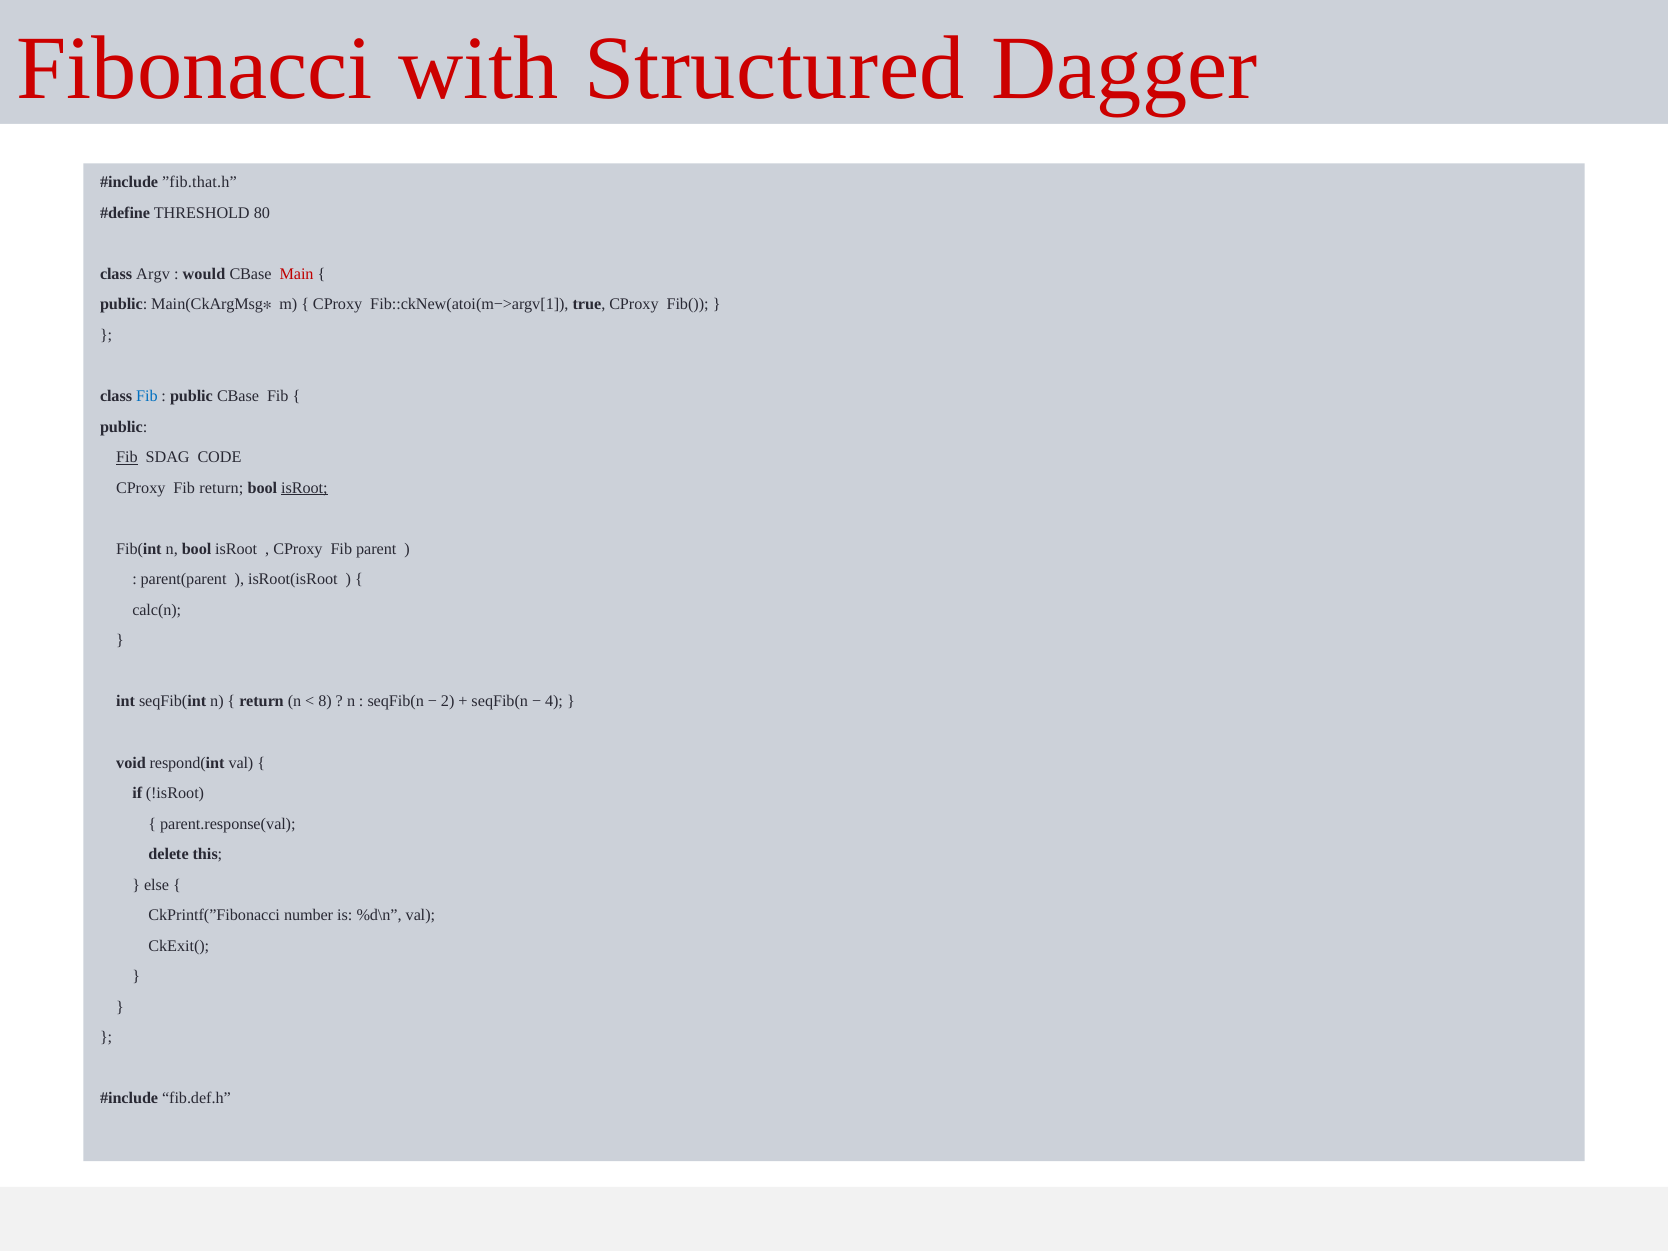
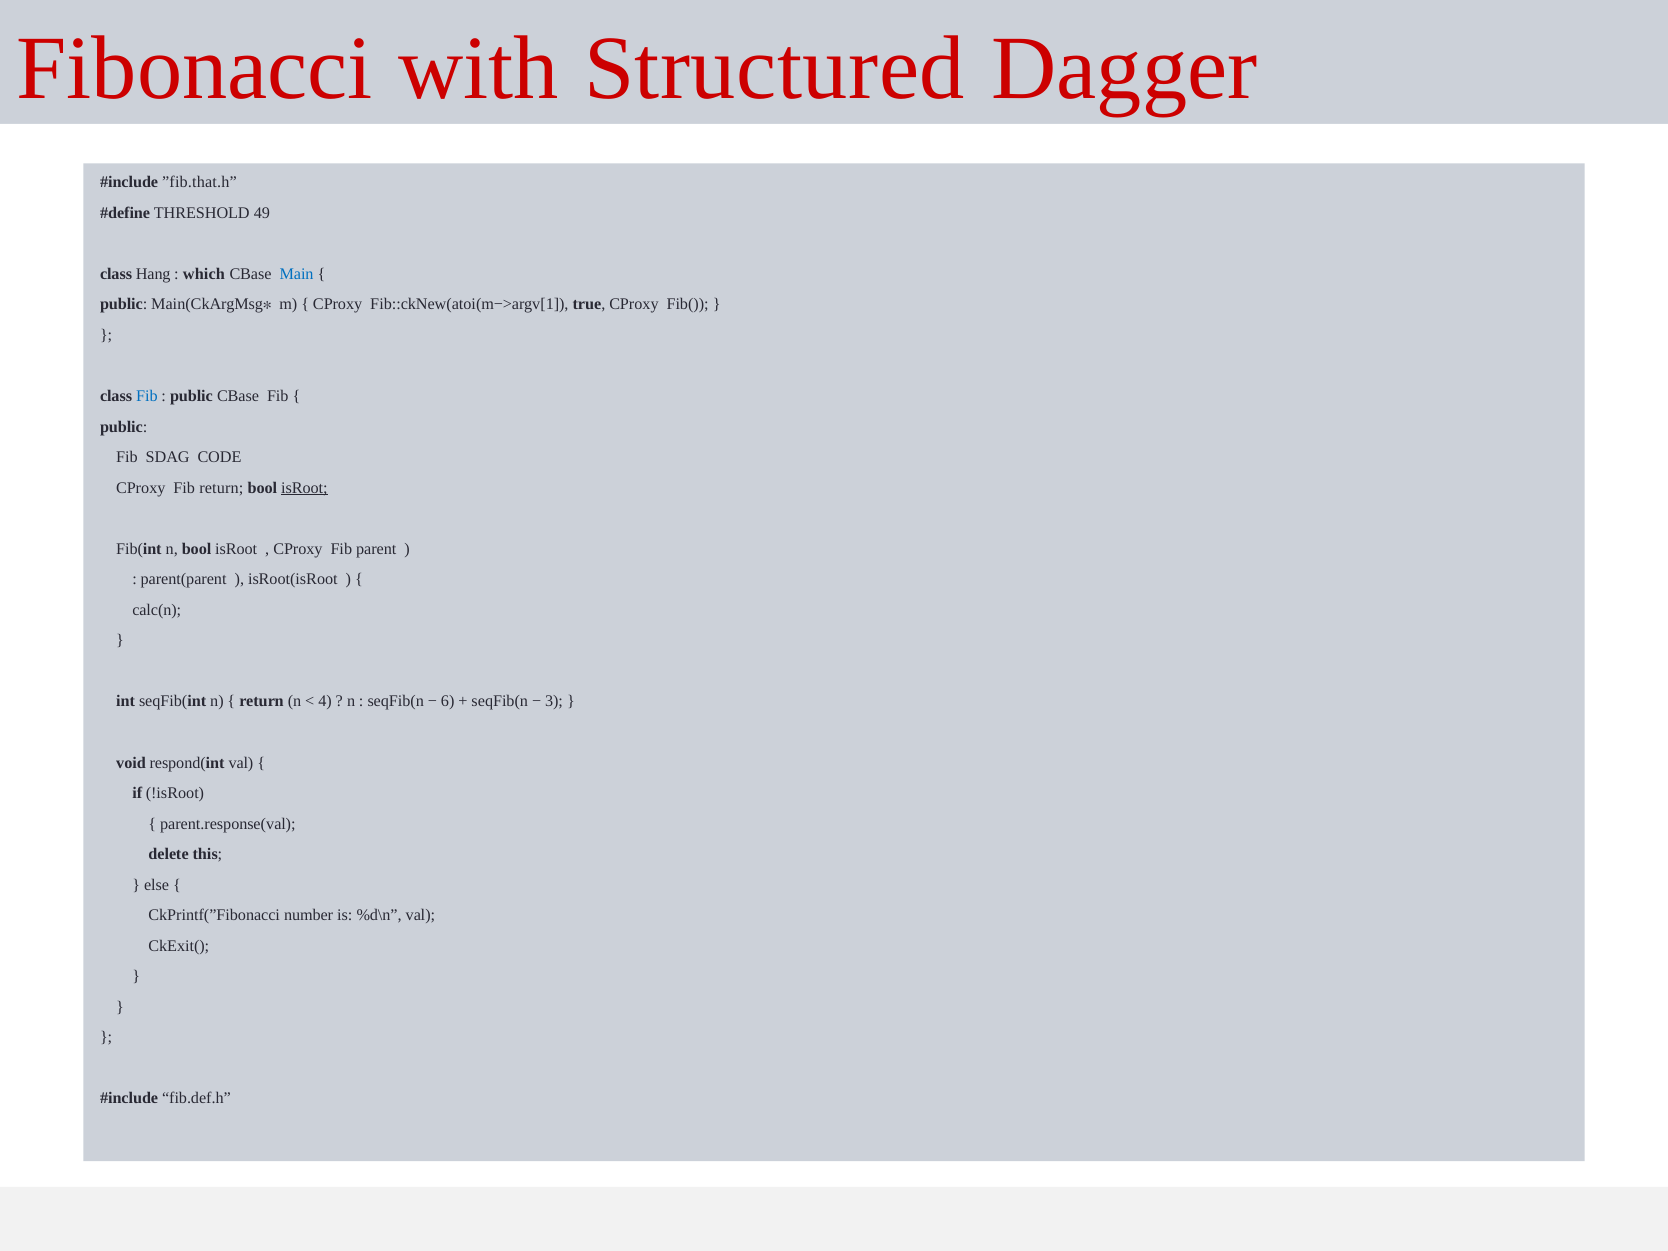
80: 80 -> 49 (262, 213)
Argv: Argv -> Hang (153, 274)
would: would -> which (204, 274)
Main colour: red -> blue (297, 274)
Fib underline: present -> none (127, 457)
8: 8 -> 4 (325, 702)
2: 2 -> 6 (448, 702)
4: 4 -> 3 (554, 702)
